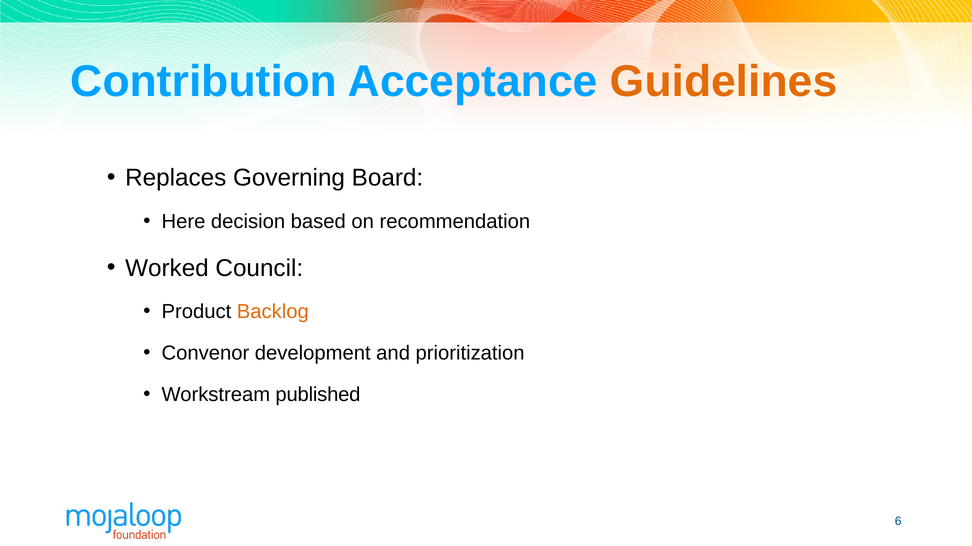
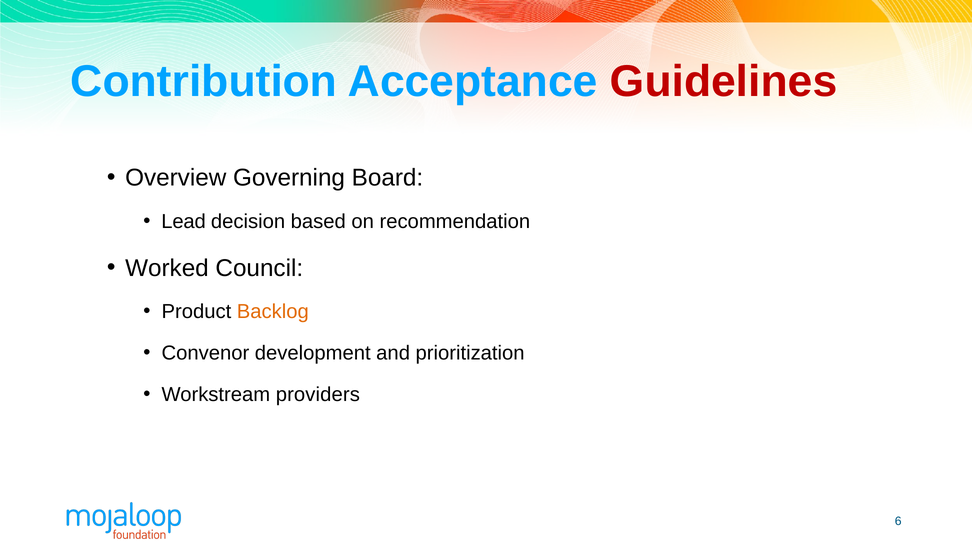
Guidelines colour: orange -> red (724, 82)
Replaces: Replaces -> Overview (176, 178)
Here: Here -> Lead (184, 222)
published: published -> providers (318, 395)
